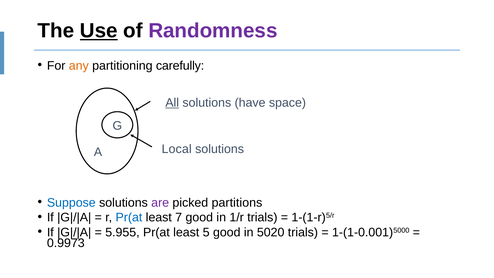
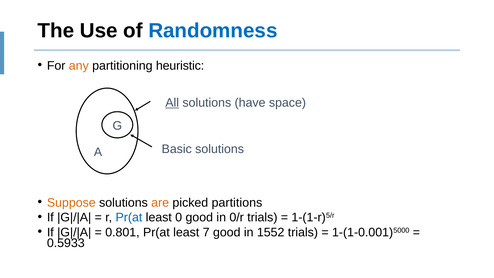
Use underline: present -> none (99, 31)
Randomness colour: purple -> blue (213, 31)
carefully: carefully -> heuristic (180, 66)
Local: Local -> Basic (177, 149)
Suppose colour: blue -> orange (71, 203)
are colour: purple -> orange (160, 203)
7: 7 -> 0 (179, 217)
1/r: 1/r -> 0/r (237, 217)
5.955: 5.955 -> 0.801 (122, 232)
5: 5 -> 7 (206, 232)
5020: 5020 -> 1552 (271, 232)
0.9973: 0.9973 -> 0.5933 (66, 243)
